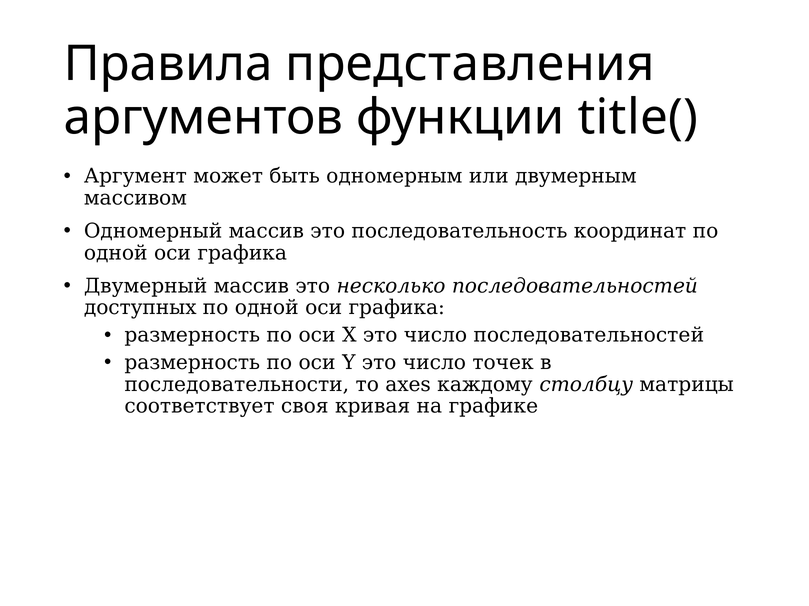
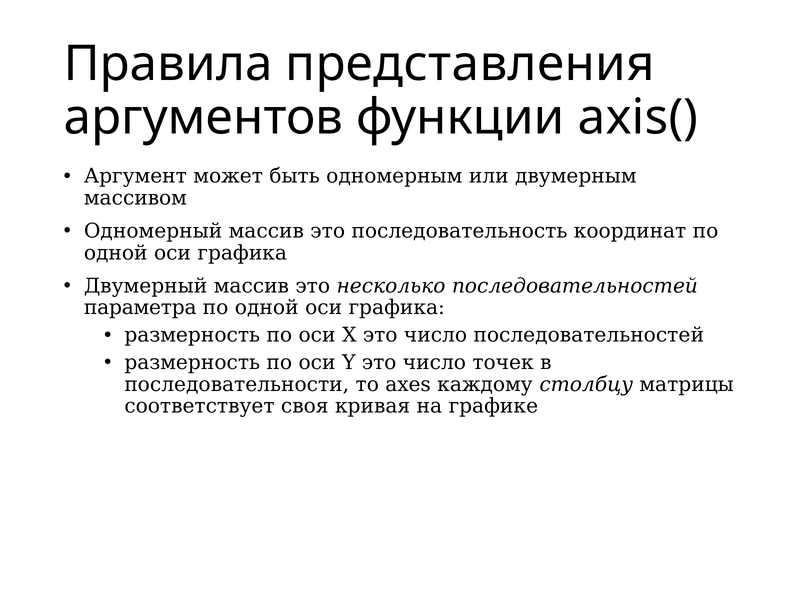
title(: title( -> axis( (638, 117)
доступных: доступных -> параметра (140, 308)
